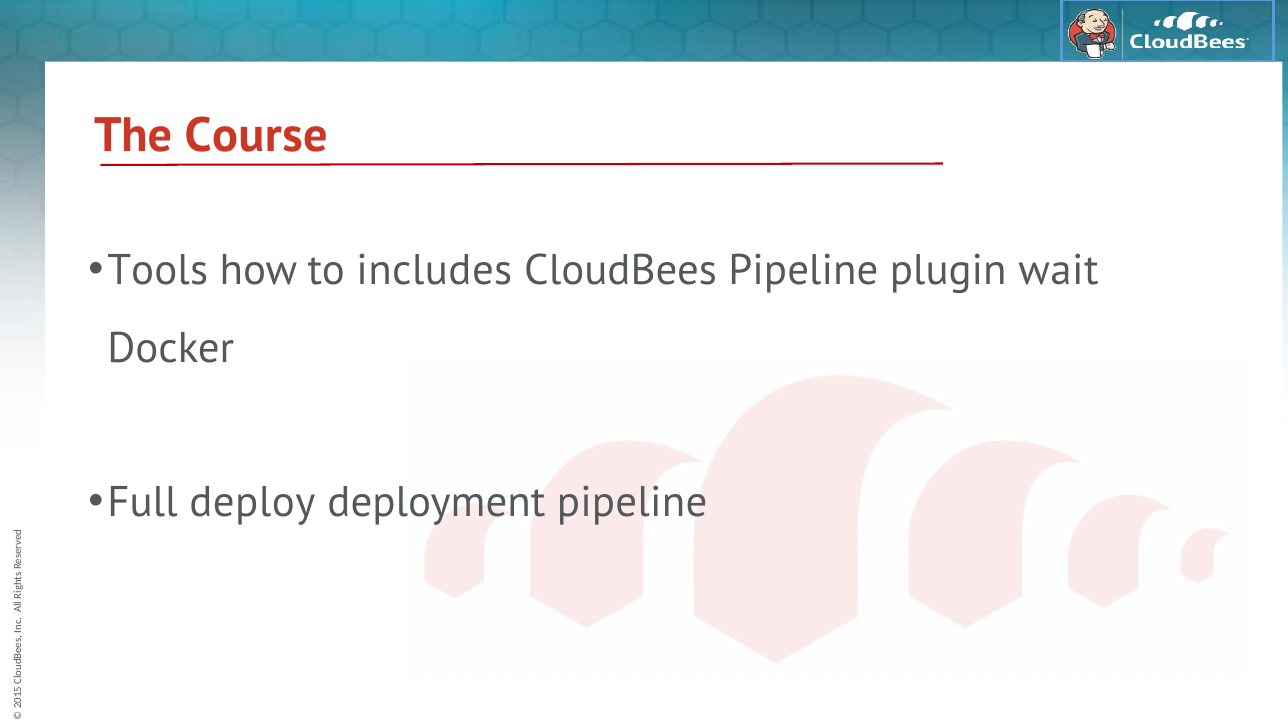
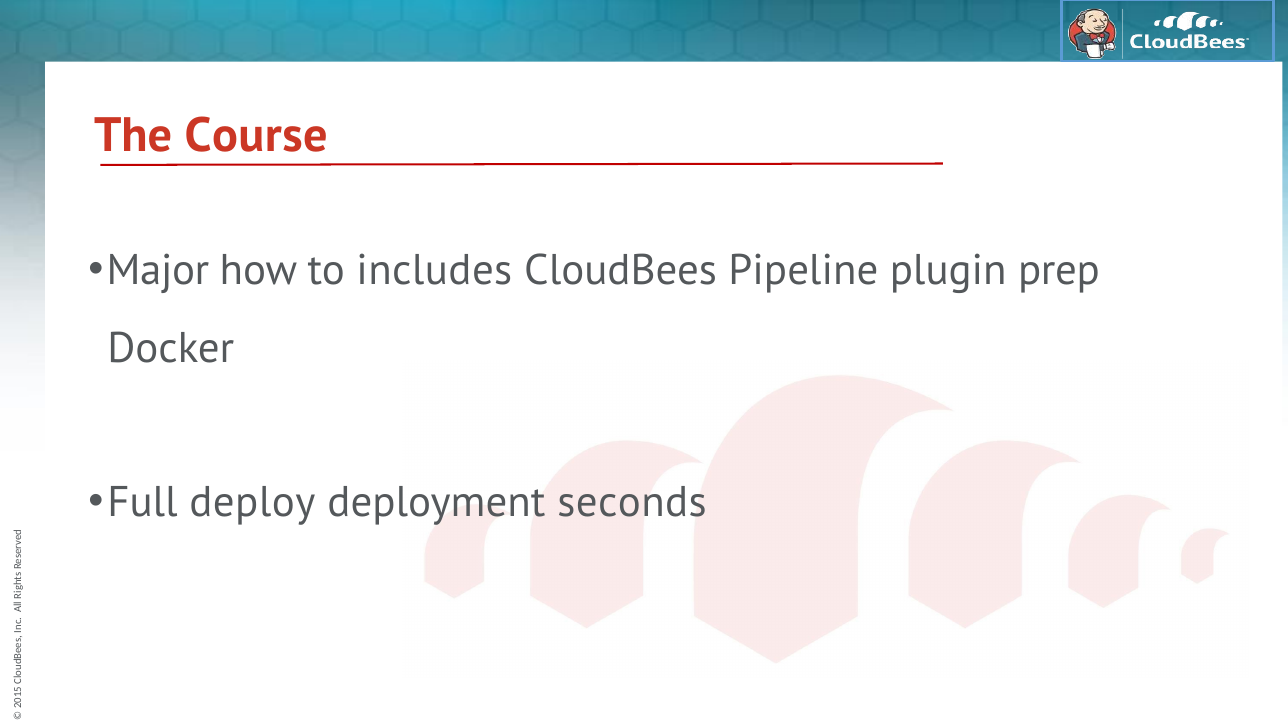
Tools: Tools -> Major (158, 271)
wait: wait -> prep (1059, 271)
deployment pipeline: pipeline -> seconds (632, 502)
